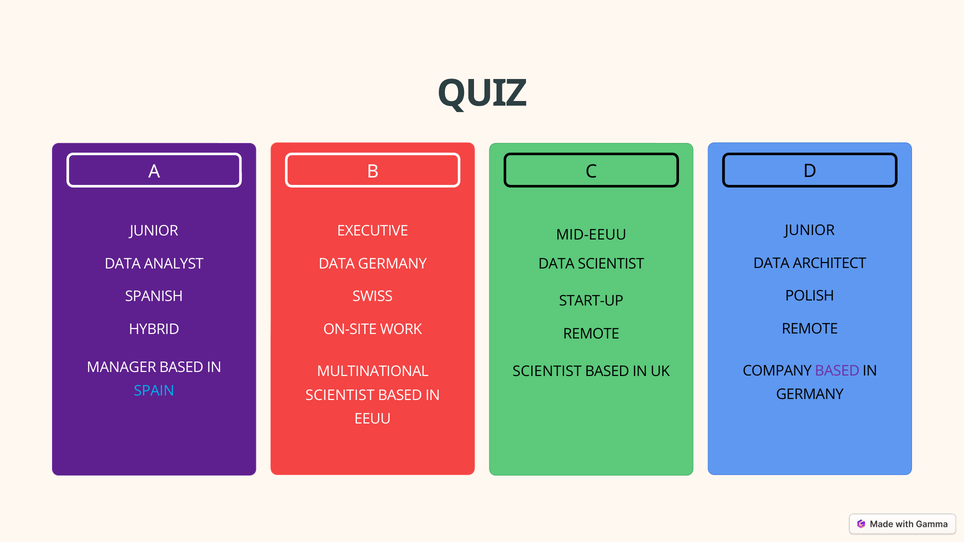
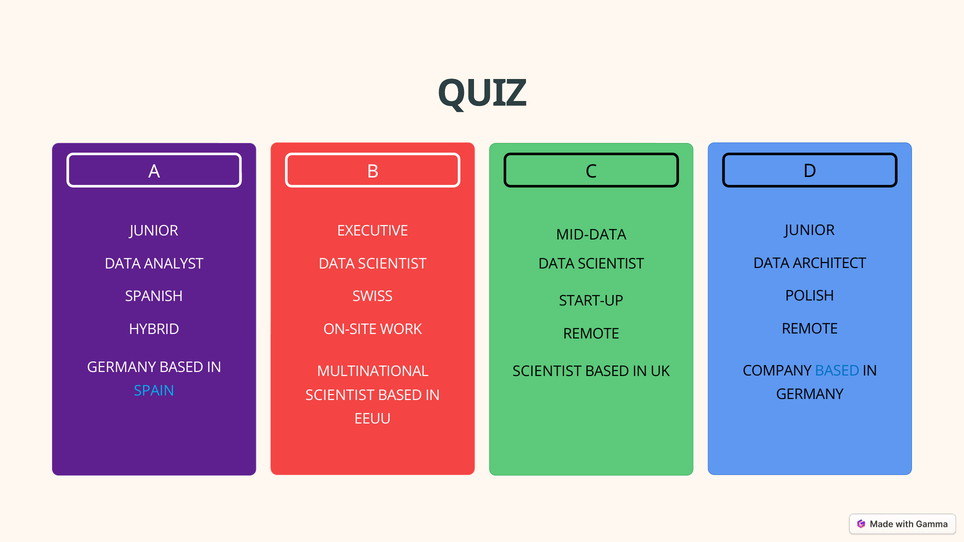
MID-EEUU: MID-EEUU -> MID-DATA (591, 235)
GERMANY: GERMANY -> SCIENTIST (392, 264)
MANAGER: MANAGER -> GERMANY (121, 367)
BASED colour: purple -> blue (837, 371)
